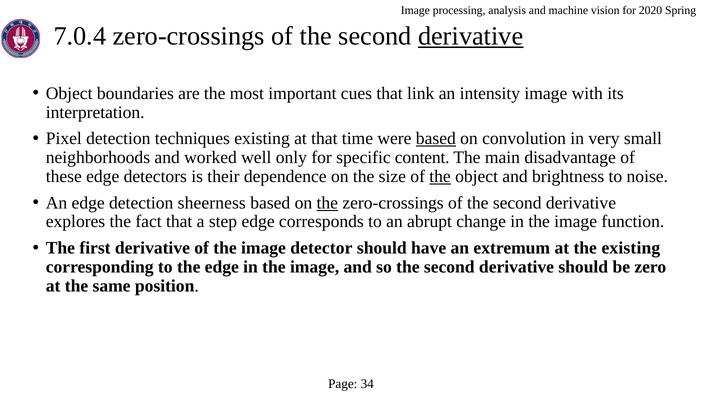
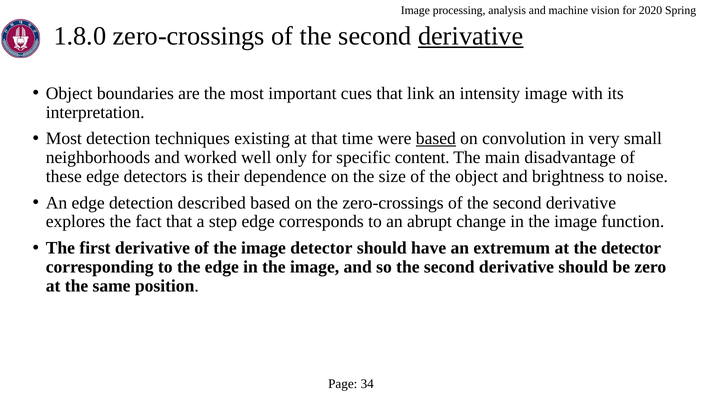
7.0.4: 7.0.4 -> 1.8.0 (80, 36)
Pixel: Pixel -> Most (64, 139)
the underline: present -> none (440, 176)
sheerness: sheerness -> described (212, 203)
the underline: present -> none (327, 203)
the existing: existing -> detector (631, 248)
